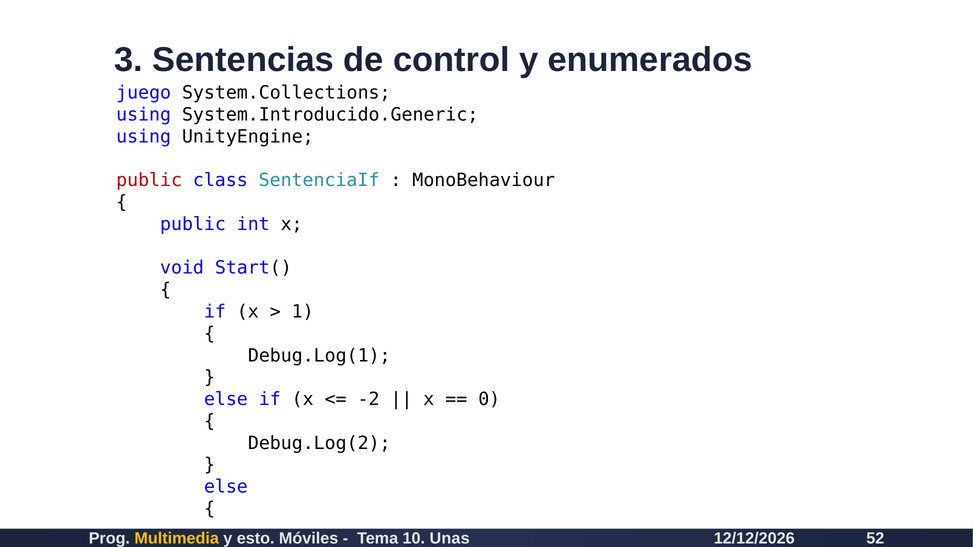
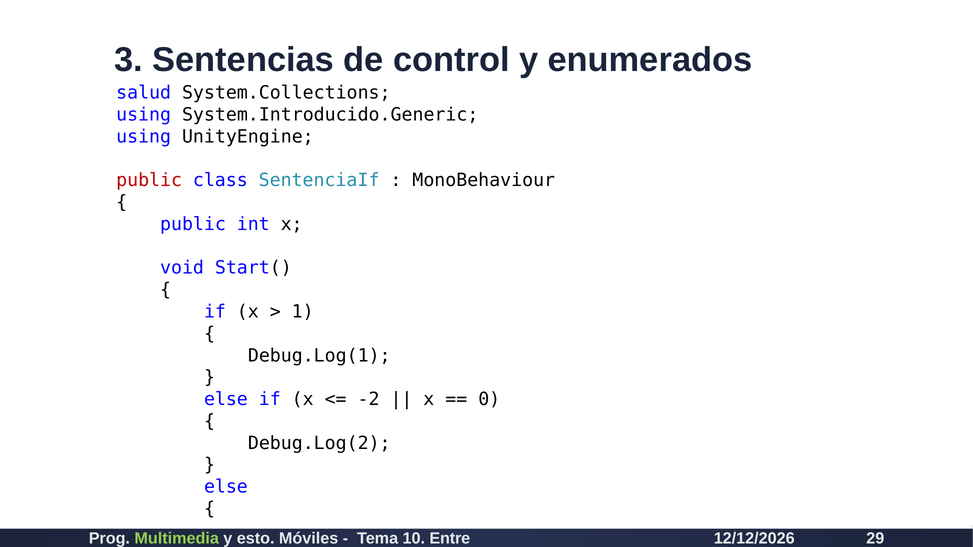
juego: juego -> salud (144, 93)
Multimedia colour: yellow -> light green (177, 538)
Unas: Unas -> Entre (450, 538)
52: 52 -> 29 (875, 539)
